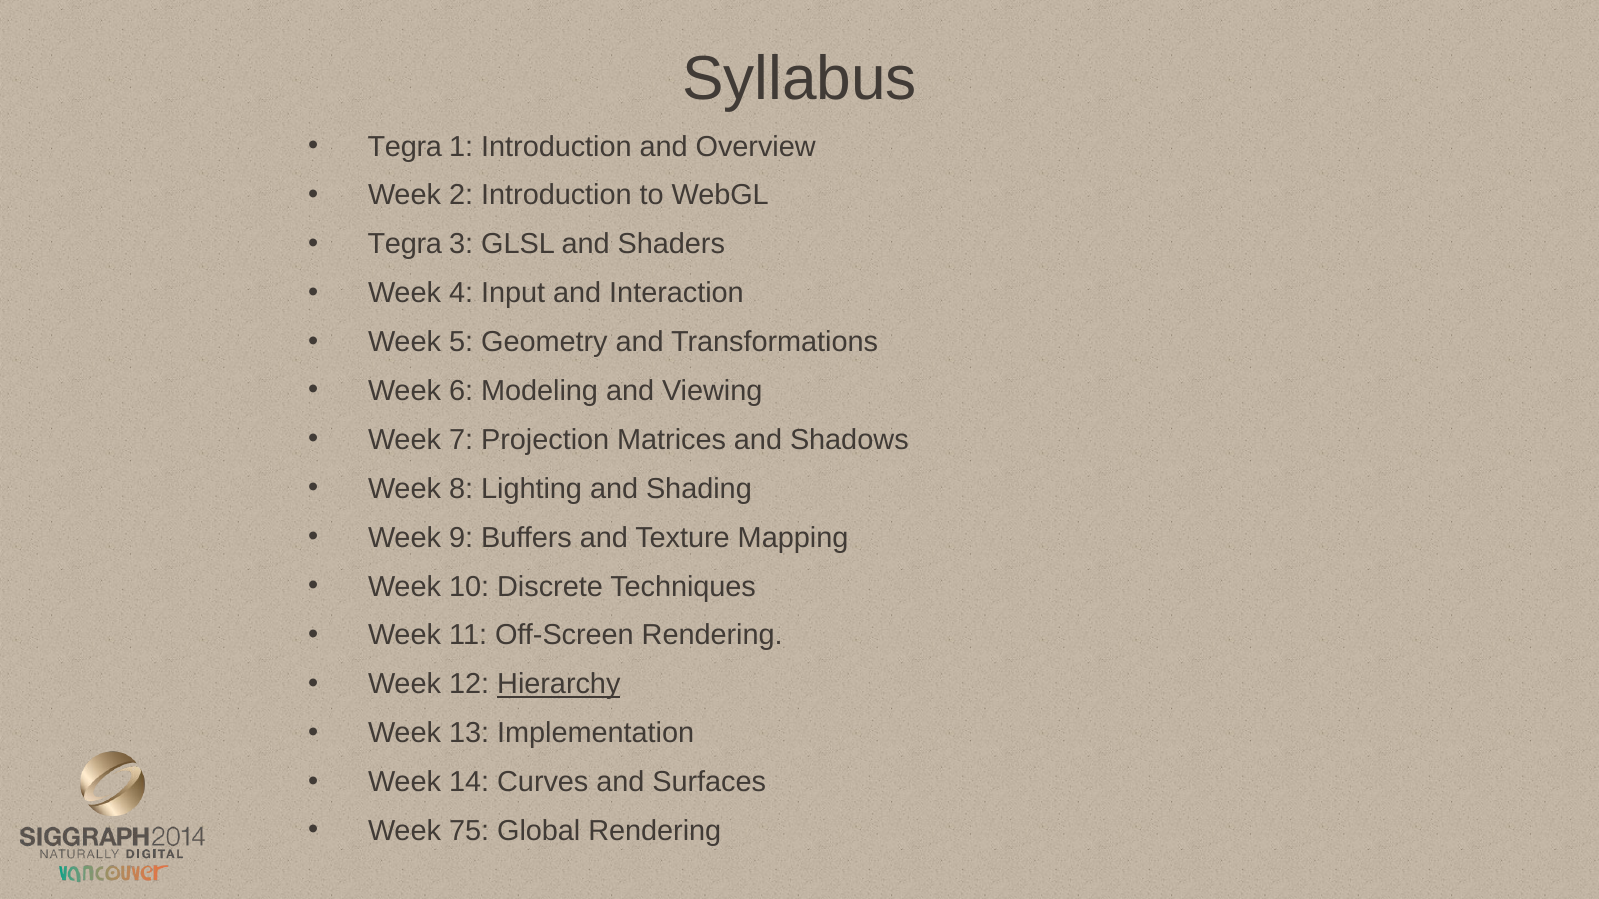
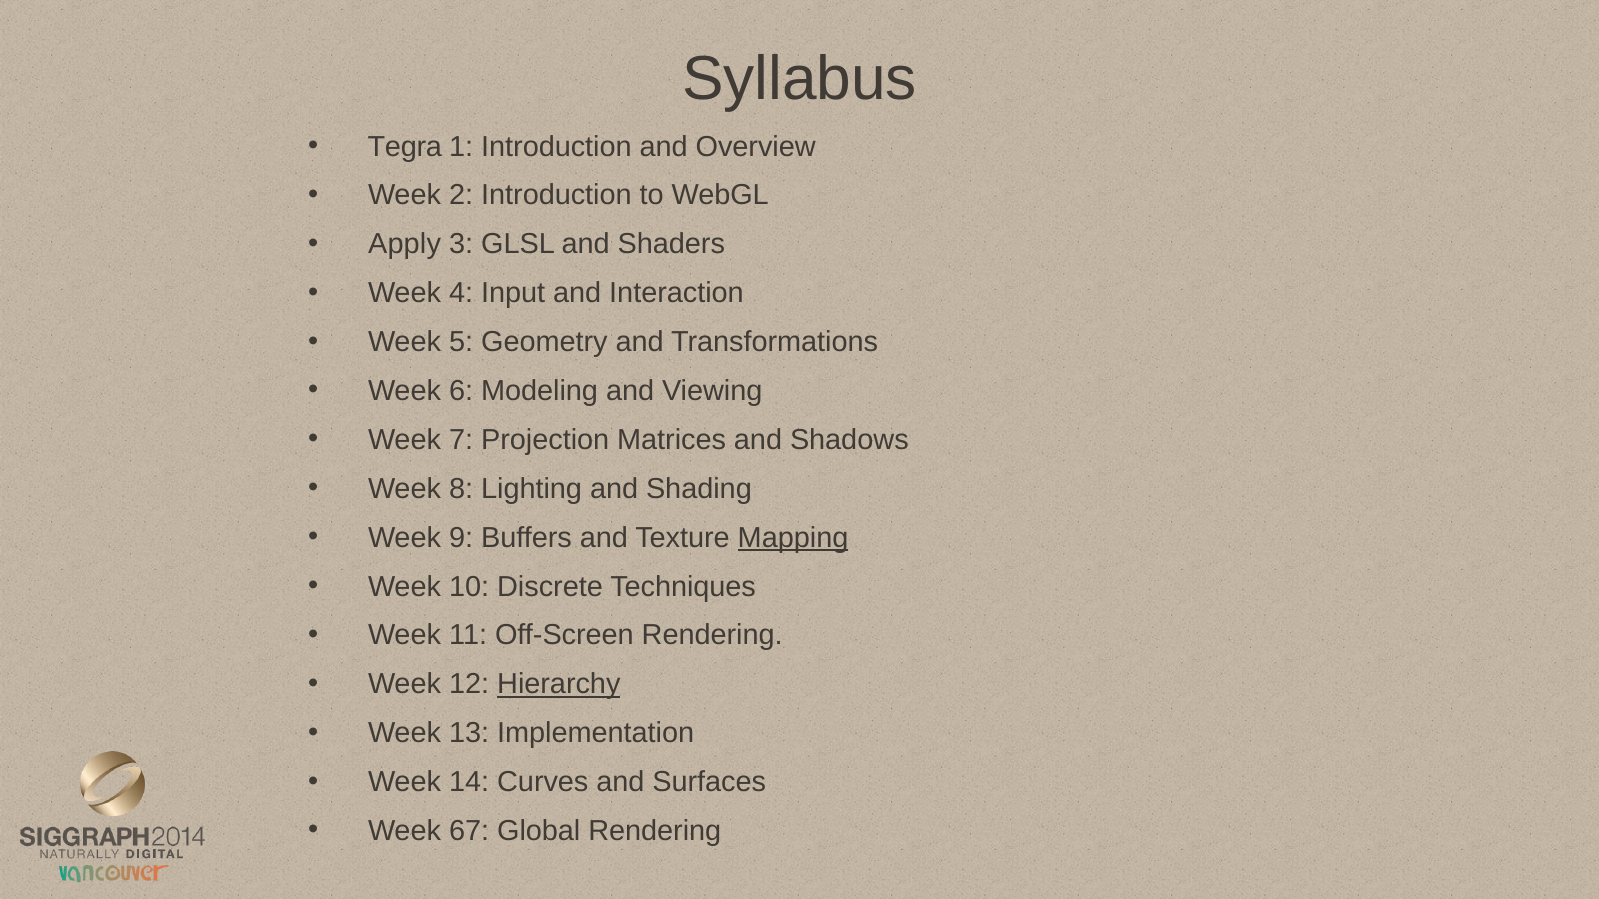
Tegra: Tegra -> Apply (405, 244)
Mapping underline: none -> present (793, 538)
75: 75 -> 67 (469, 831)
